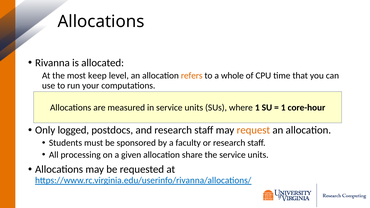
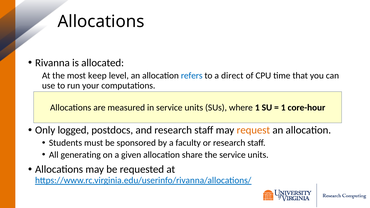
refers colour: orange -> blue (192, 76)
whole: whole -> direct (232, 76)
processing: processing -> generating (81, 155)
